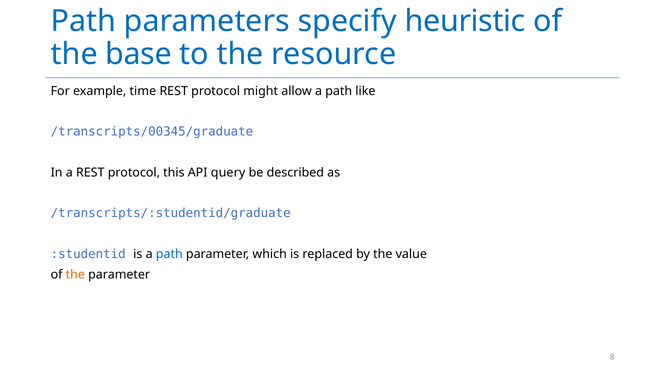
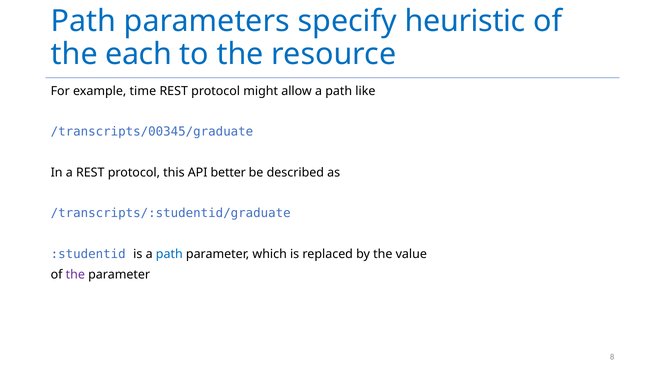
base: base -> each (139, 54)
query: query -> better (228, 173)
the colour: orange -> purple (75, 275)
